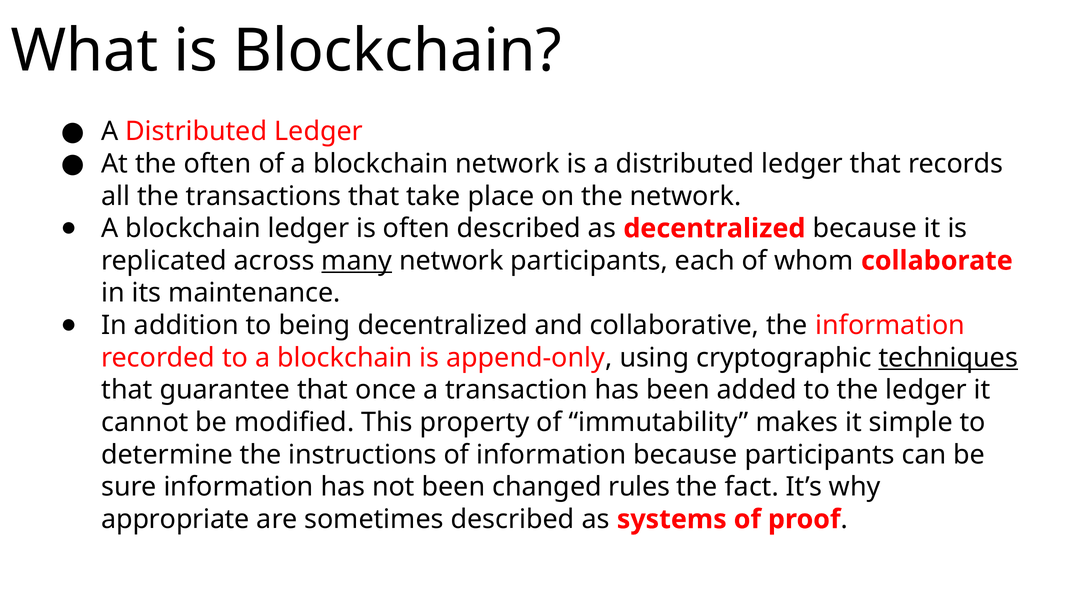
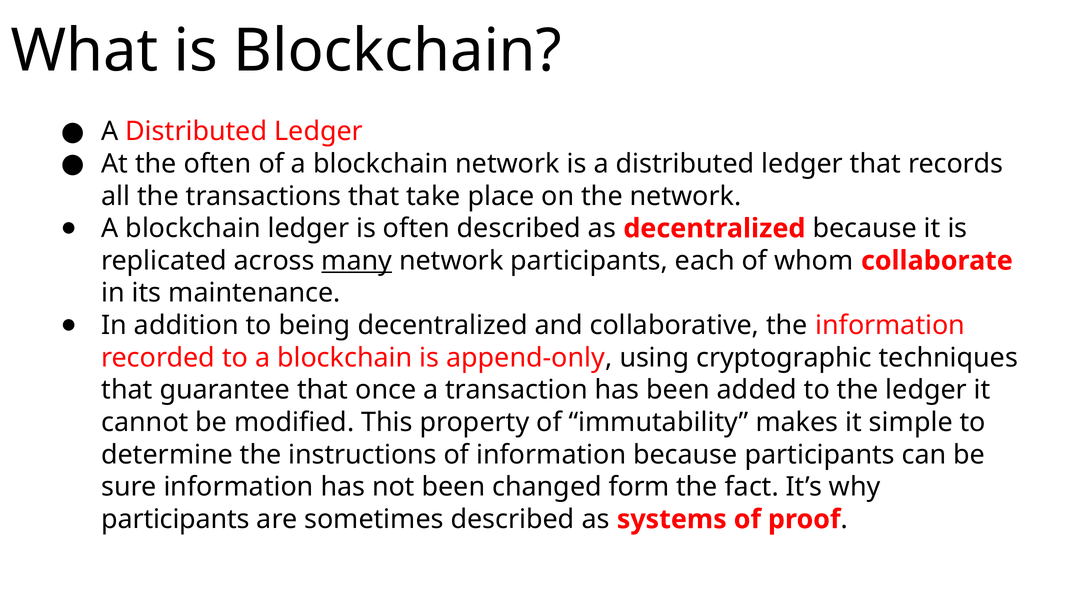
techniques underline: present -> none (948, 358)
rules: rules -> form (639, 487)
appropriate: appropriate -> participants (175, 519)
